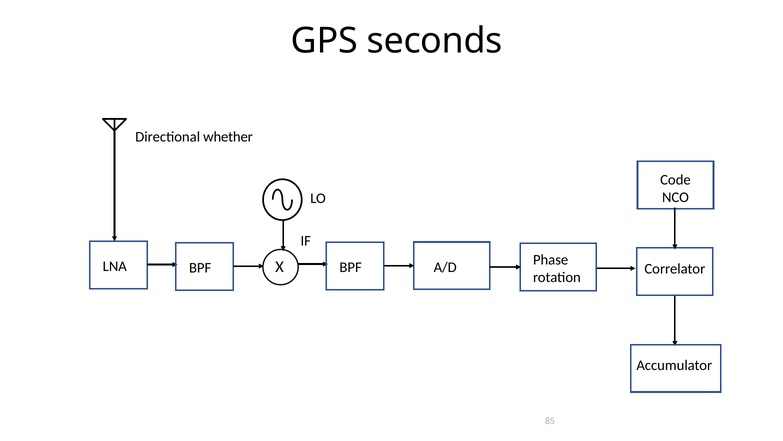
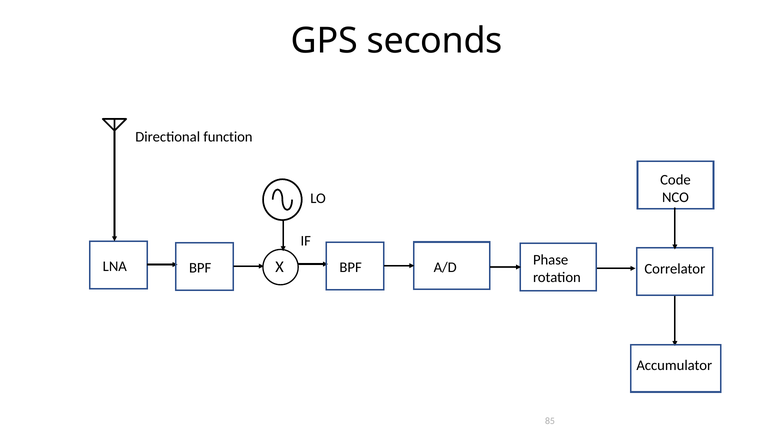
whether: whether -> function (228, 137)
